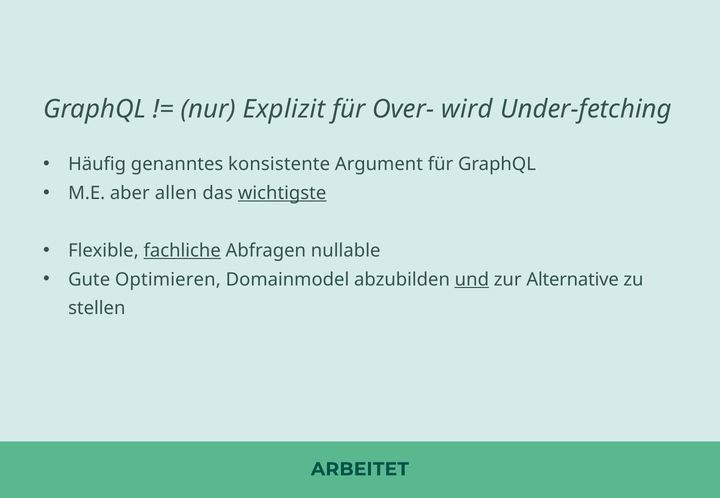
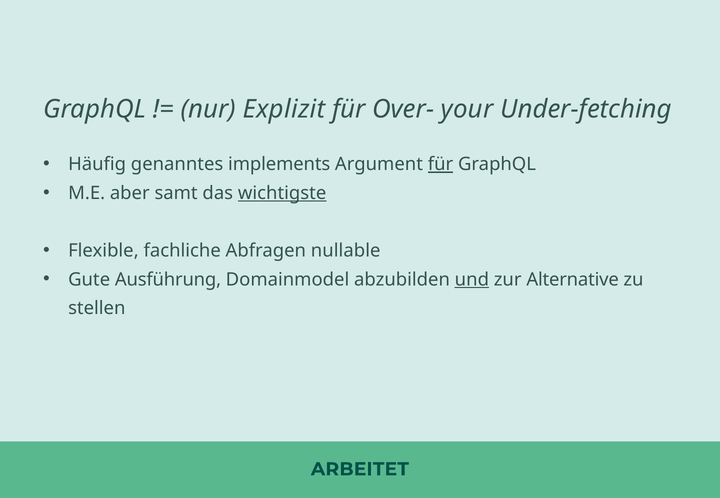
wird: wird -> your (467, 110)
konsistente: konsistente -> implements (279, 164)
für underline: none -> present (440, 164)
allen: allen -> samt (176, 193)
fachliche underline: present -> none (182, 251)
Optimieren: Optimieren -> Ausführung (168, 280)
